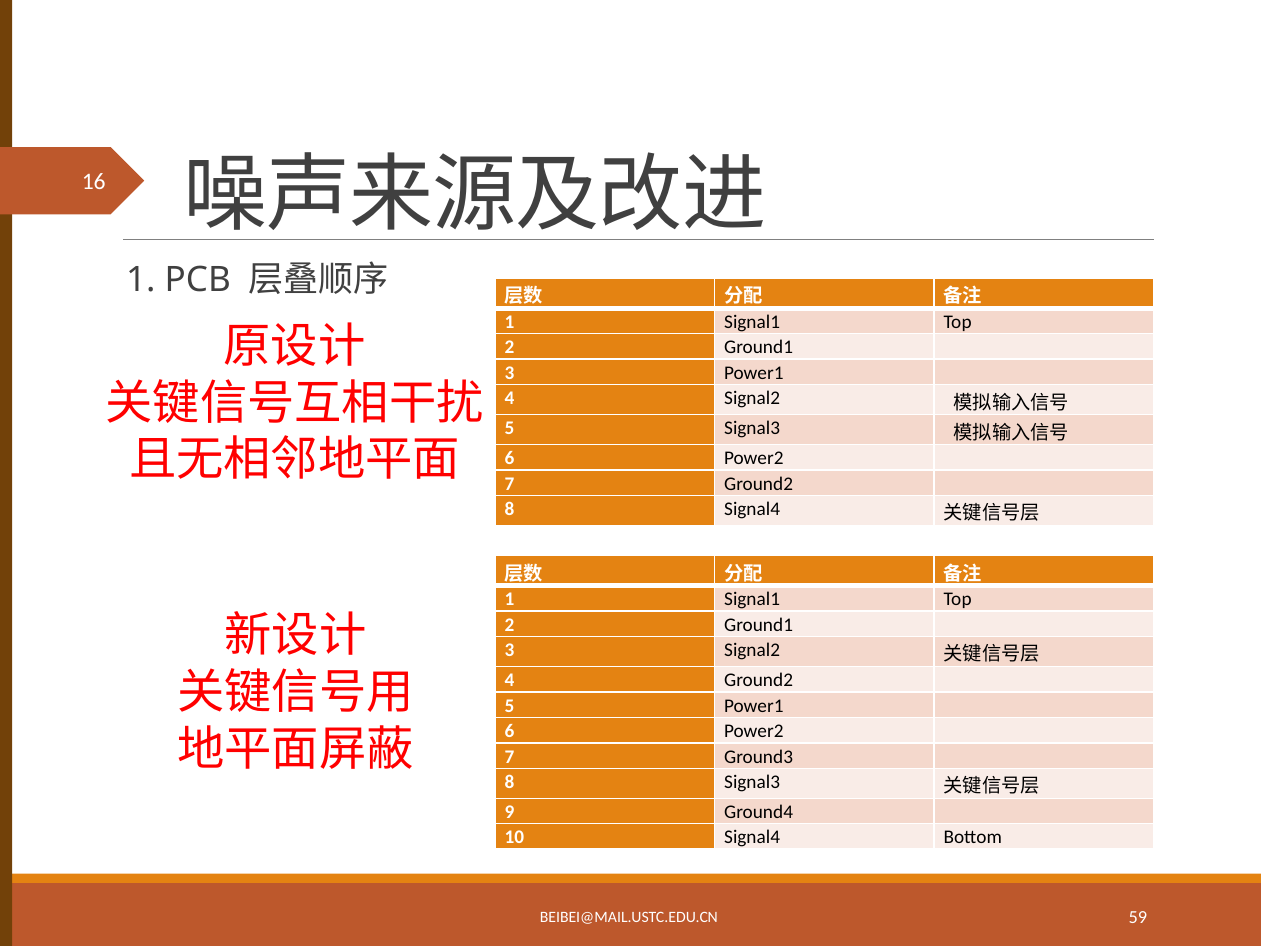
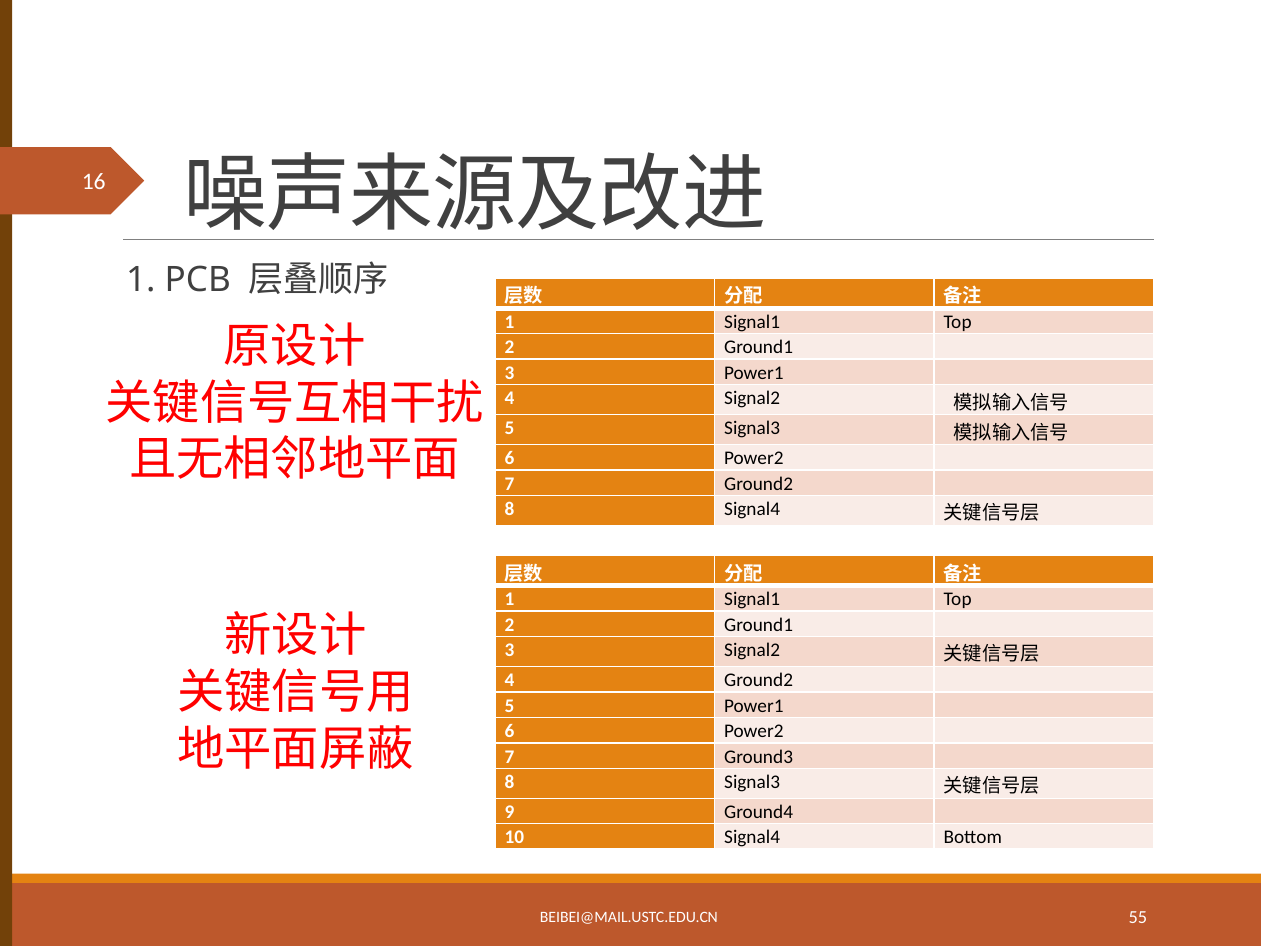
59: 59 -> 55 (1138, 917)
